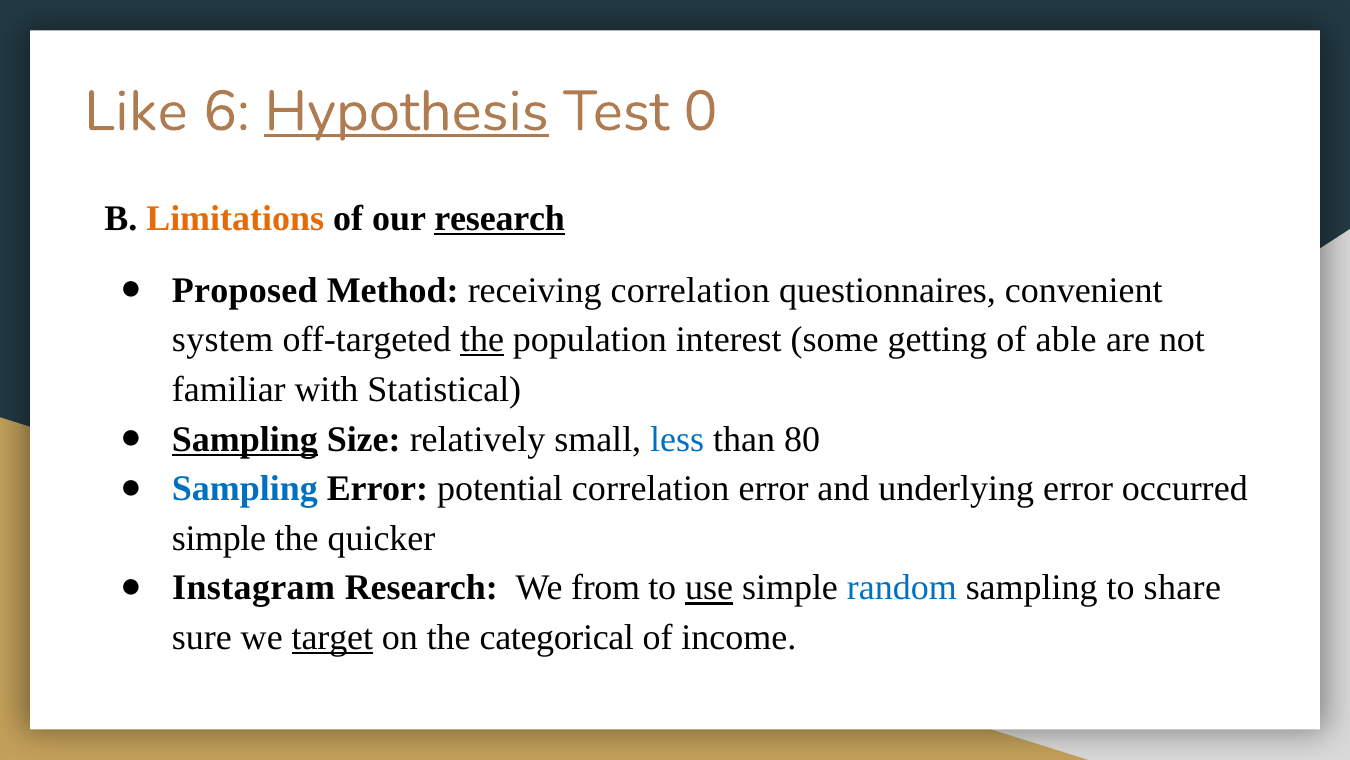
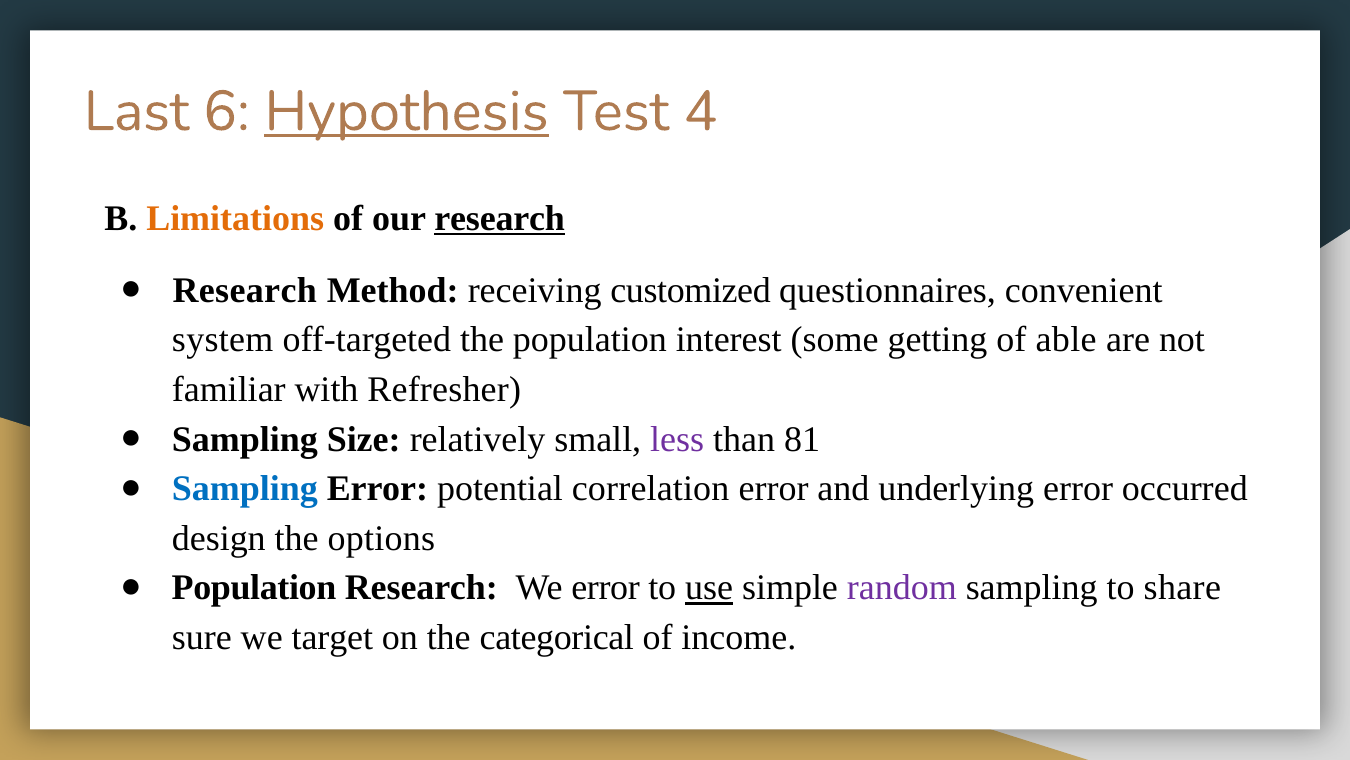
Like: Like -> Last (136, 111)
0: 0 -> 4 (701, 111)
Proposed: Proposed -> Research (245, 290)
receiving correlation: correlation -> customized (691, 290)
the underline: present -> none (482, 340)
Statistical: Statistical -> Refresher (444, 389)
Sampling underline: present -> none (245, 439)
less colour: blue -> purple (677, 439)
80: 80 -> 81 (802, 439)
simple: simple -> design (219, 538)
quicker: quicker -> options (381, 538)
Instagram: Instagram -> Population (254, 588)
We from: from -> error (606, 588)
random colour: blue -> purple (902, 588)
target underline: present -> none (332, 637)
